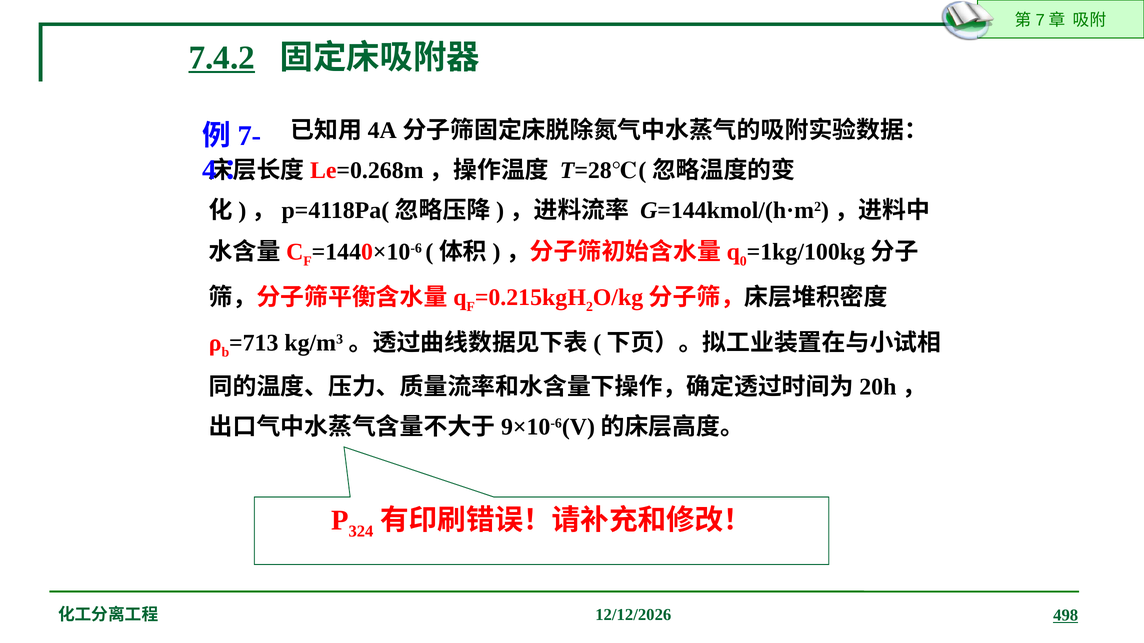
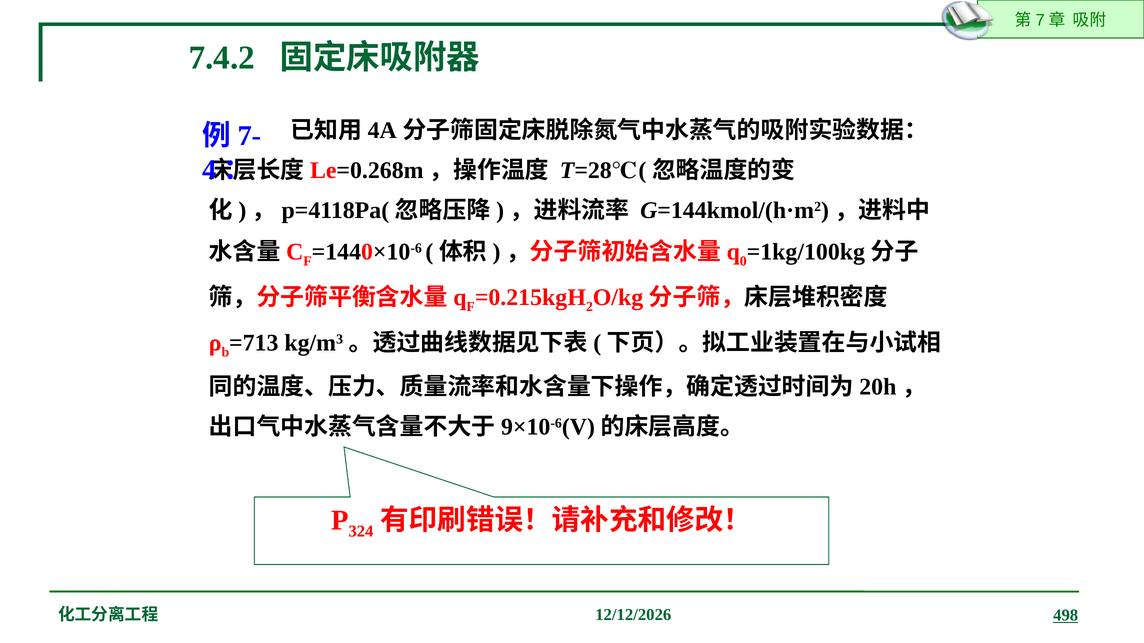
7.4.2 underline: present -> none (222, 58)
